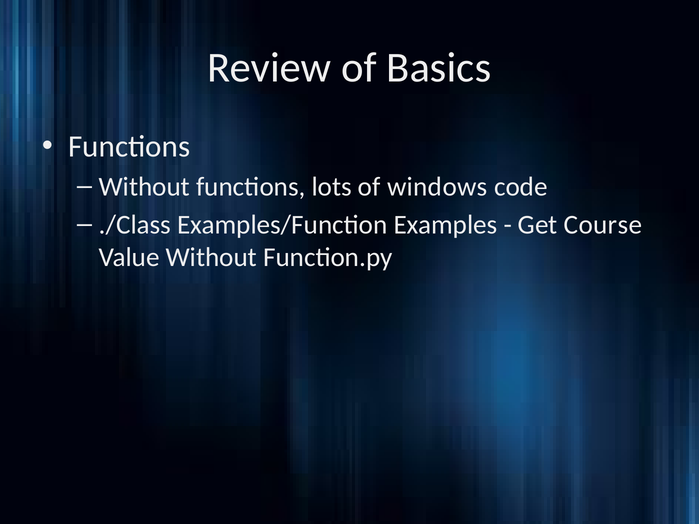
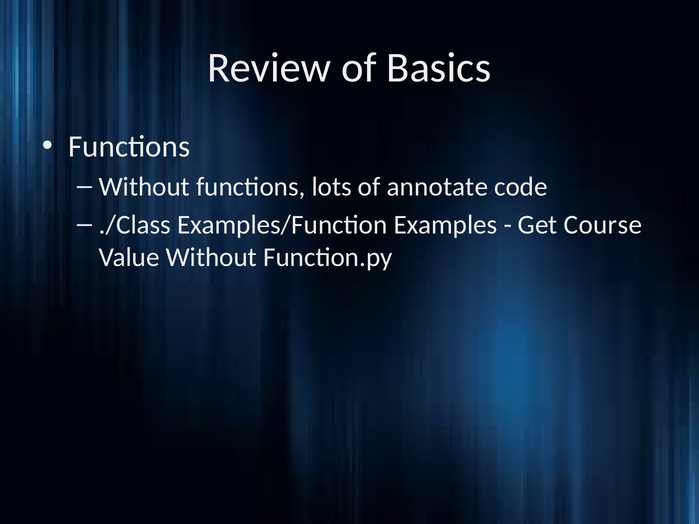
windows: windows -> annotate (437, 187)
